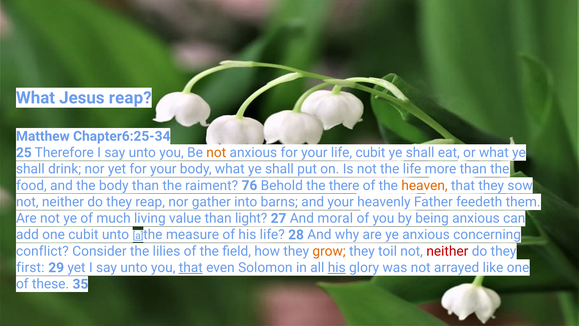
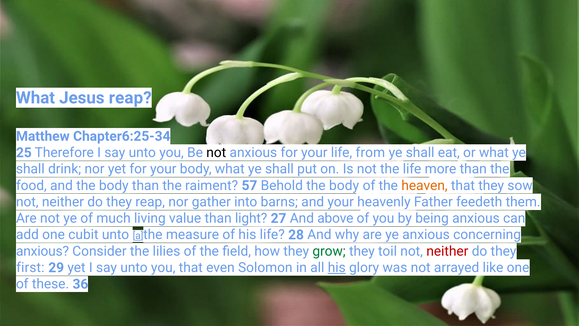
not colour: orange -> black (216, 153)
life cubit: cubit -> from (370, 153)
76: 76 -> 57 (249, 185)
Behold the there: there -> body (344, 185)
moral: moral -> above (335, 218)
conflict: conflict -> anxious (42, 251)
grow colour: orange -> green (329, 251)
that underline: present -> none (191, 267)
35: 35 -> 36 (80, 284)
